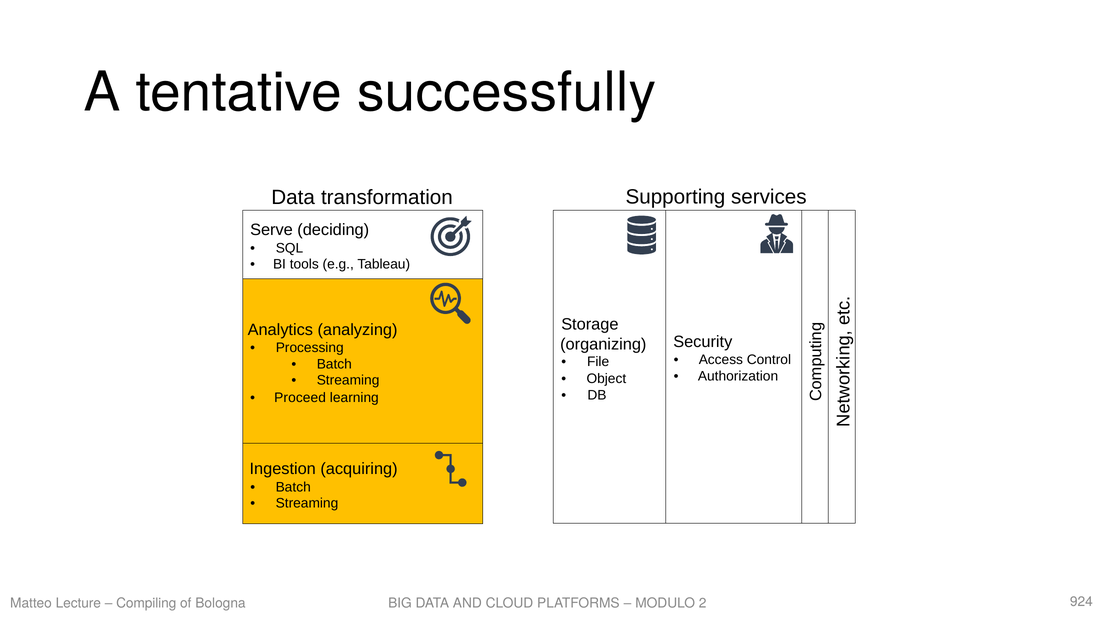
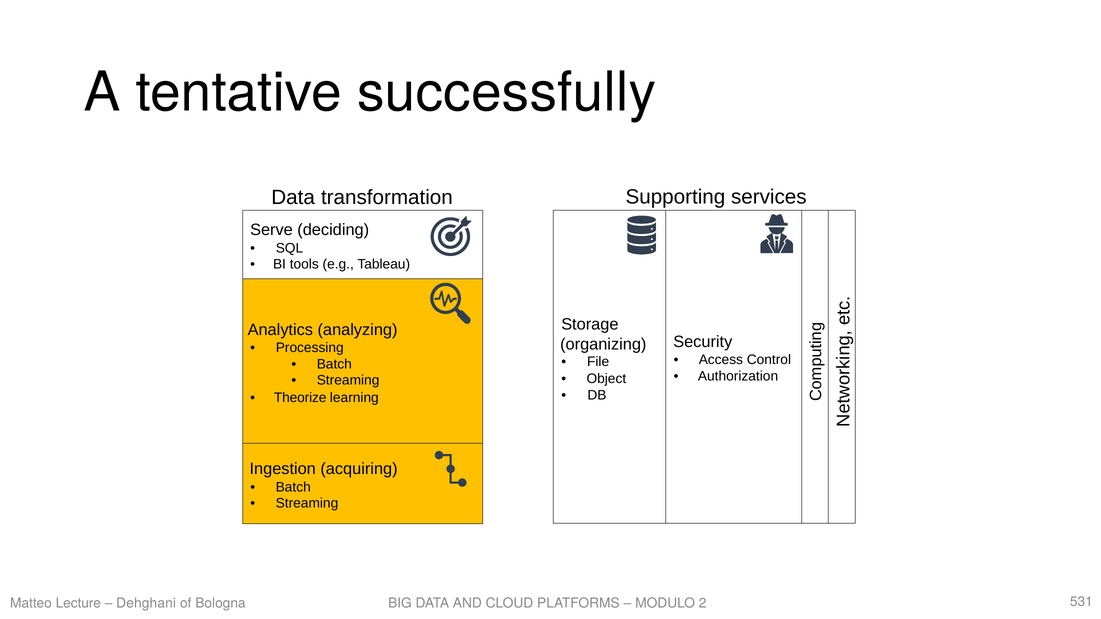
Proceed: Proceed -> Theorize (300, 398)
Compiling: Compiling -> Dehghani (146, 604)
924: 924 -> 531 (1081, 602)
